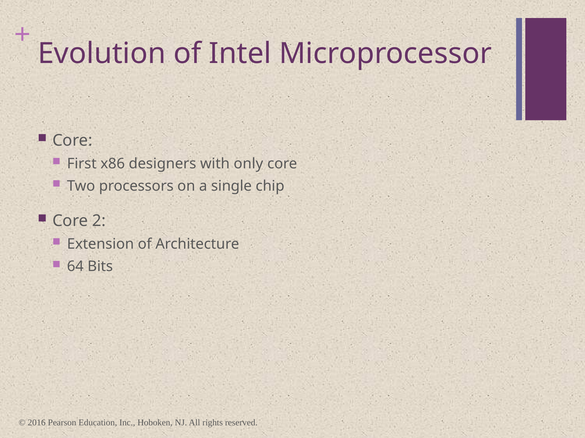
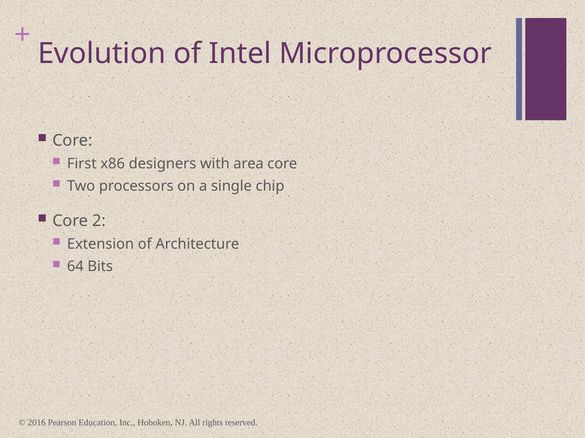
only: only -> area (249, 164)
